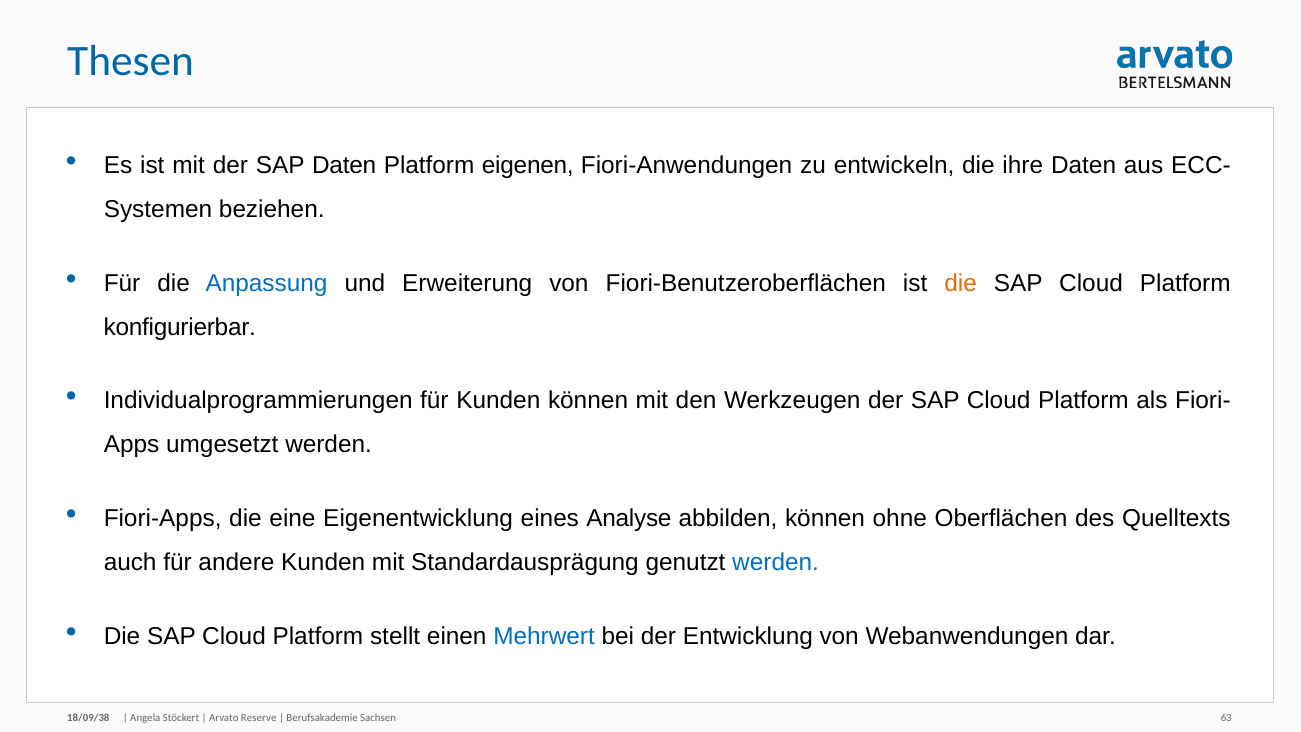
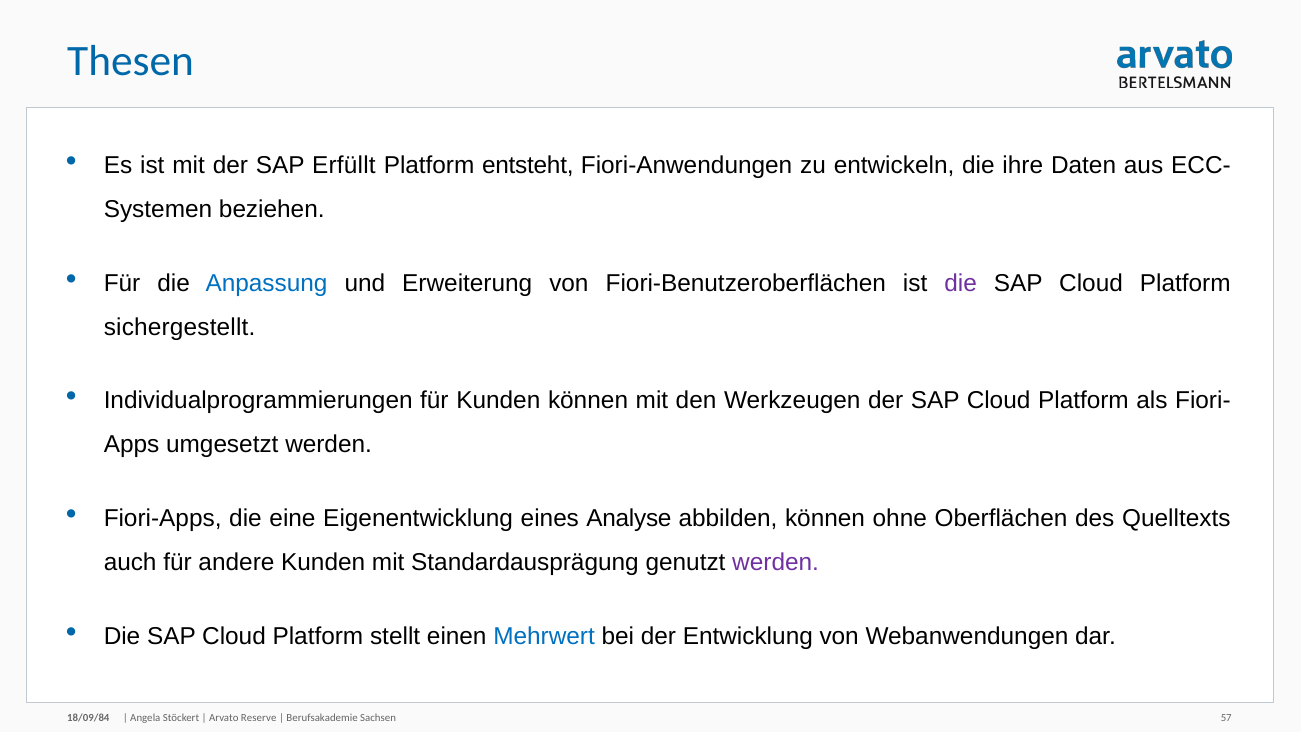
SAP Daten: Daten -> Erfüllt (344, 165)
eigenen: eigenen -> entsteht (528, 165)
die colour: orange -> purple (961, 283)
konfigurierbar: konfigurierbar -> sichergestellt (180, 327)
werden colour: blue -> purple (776, 562)
63: 63 -> 57 (1226, 718)
18/09/38: 18/09/38 -> 18/09/84 (88, 718)
